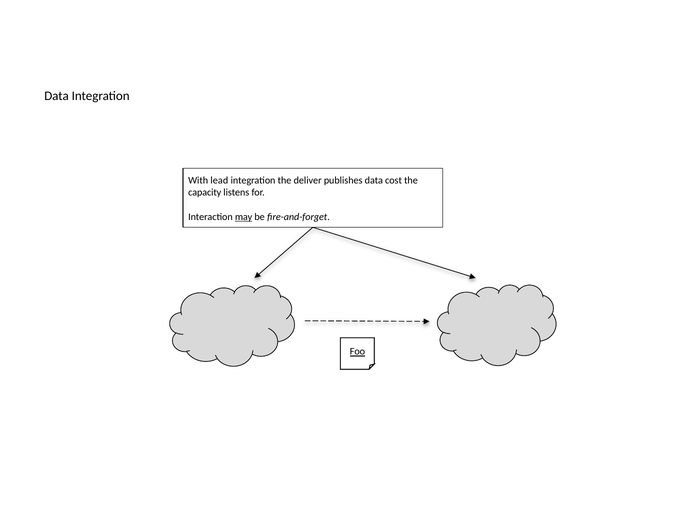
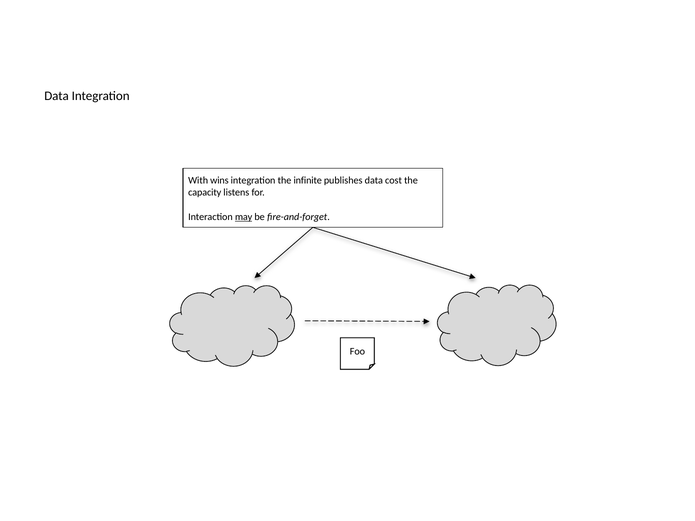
lead: lead -> wins (219, 180)
deliver: deliver -> infinite (308, 180)
Foo underline: present -> none (357, 352)
